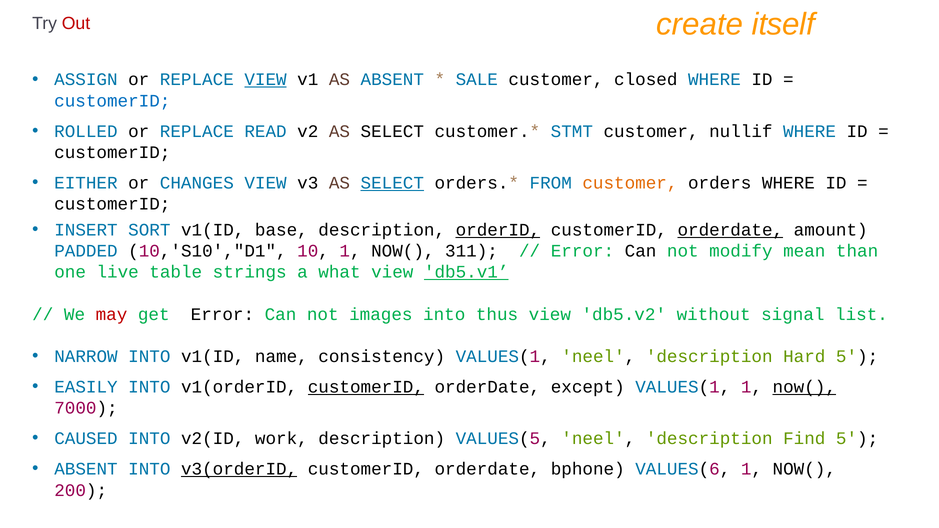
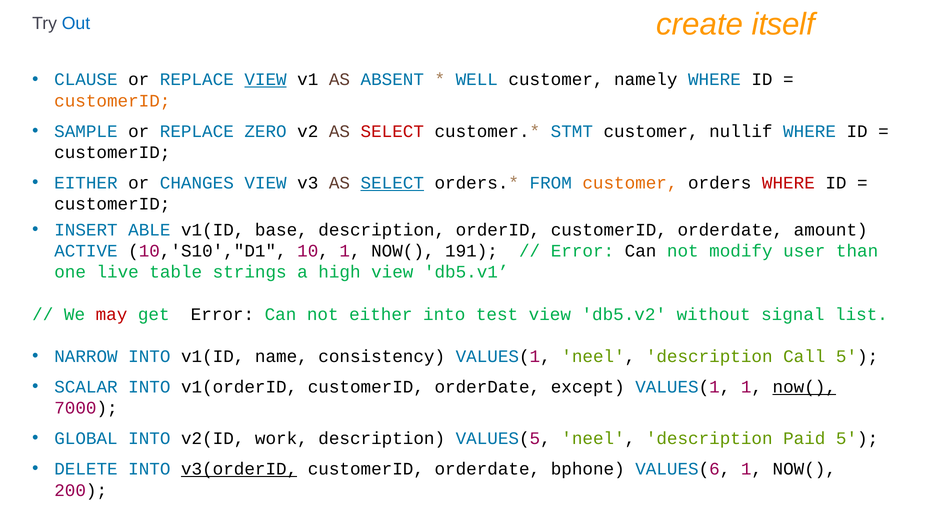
Out colour: red -> blue (76, 24)
ASSIGN: ASSIGN -> CLAUSE (86, 80)
SALE: SALE -> WELL (477, 80)
closed: closed -> namely (646, 80)
customerID colour: blue -> orange (112, 101)
ROLLED: ROLLED -> SAMPLE (86, 131)
READ: READ -> ZERO (266, 131)
SELECT colour: black -> red (392, 131)
WHERE colour: black -> red (788, 183)
SORT: SORT -> ABLE (149, 230)
orderID underline: present -> none (498, 230)
orderdate underline: present -> none (730, 230)
PADDED: PADDED -> ACTIVE (86, 251)
311: 311 -> 191 (472, 251)
mean: mean -> user (804, 251)
what: what -> high (339, 272)
db5.v1 underline: present -> none (466, 272)
not images: images -> either (381, 314)
thus: thus -> test (497, 314)
Hard: Hard -> Call (804, 357)
EASILY: EASILY -> SCALAR (86, 387)
customerID underline: present -> none (366, 387)
CAUSED: CAUSED -> GLOBAL (86, 439)
Find: Find -> Paid (804, 439)
ABSENT: ABSENT -> DELETE (86, 469)
